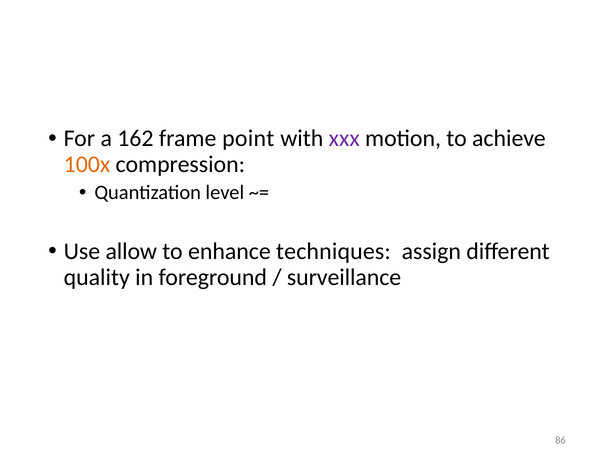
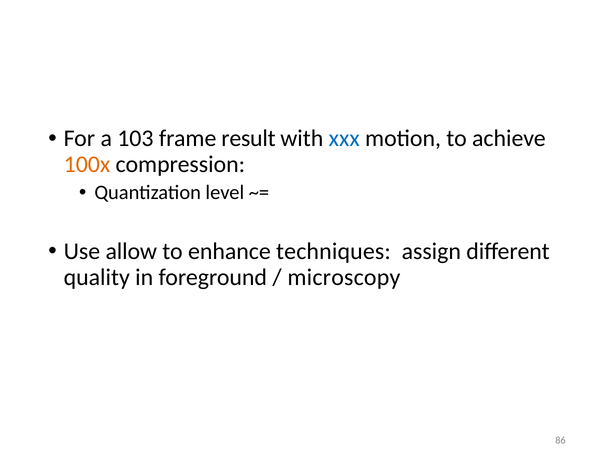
162: 162 -> 103 (135, 138)
point: point -> result (248, 138)
xxx colour: purple -> blue (344, 138)
surveillance: surveillance -> microscopy (344, 277)
